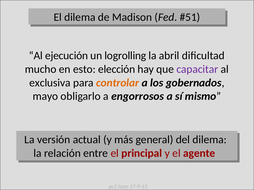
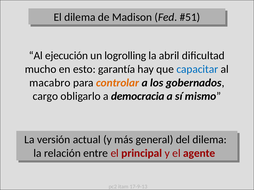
elección: elección -> garantía (117, 69)
capacitar colour: purple -> blue (197, 69)
exclusiva: exclusiva -> macabro (50, 83)
mayo: mayo -> cargo (45, 96)
engorrosos: engorrosos -> democracia (138, 96)
